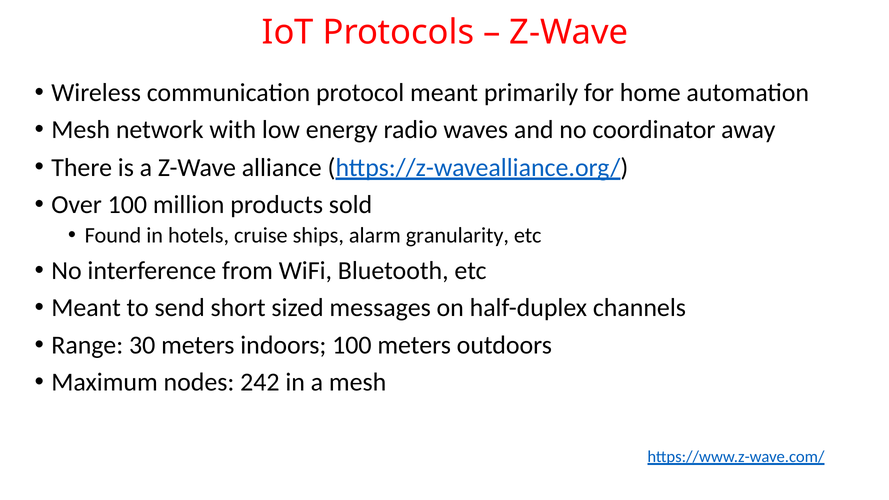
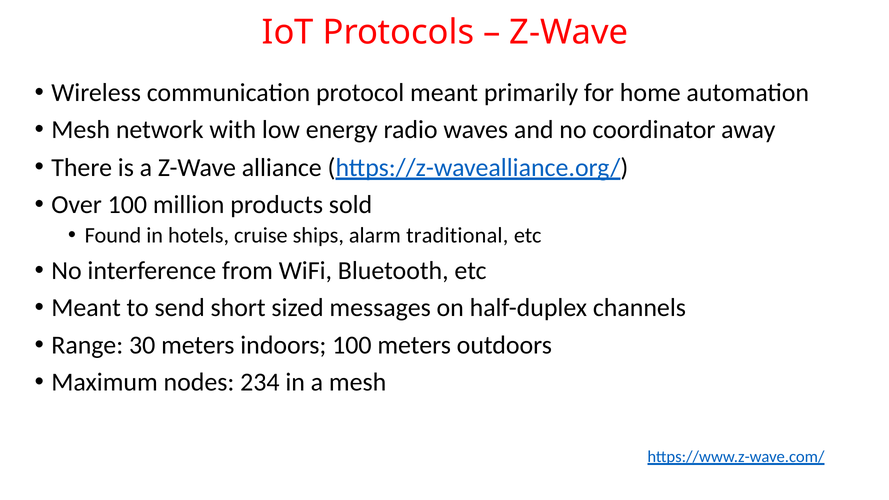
granularity: granularity -> traditional (457, 235)
242: 242 -> 234 (260, 382)
